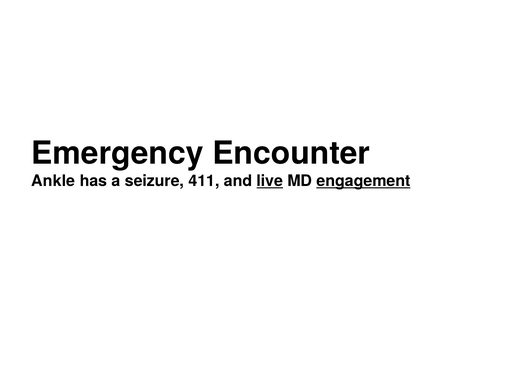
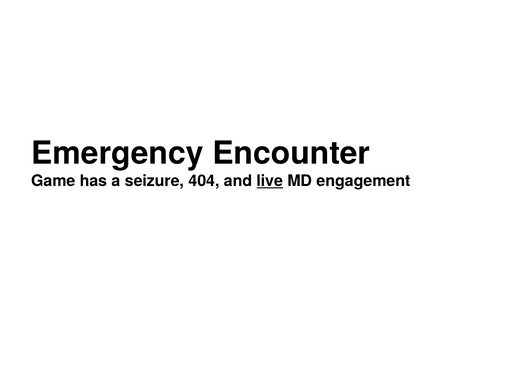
Ankle: Ankle -> Game (53, 181)
411: 411 -> 404 (204, 181)
engagement underline: present -> none (363, 181)
